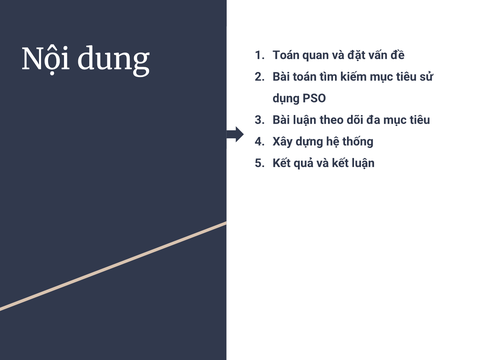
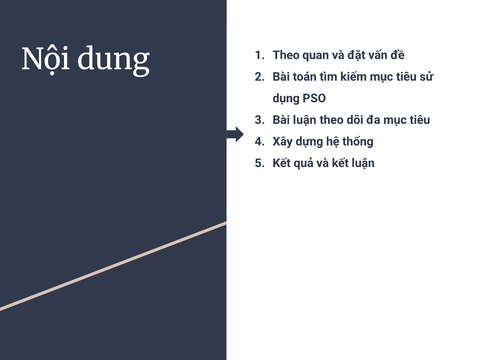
Toán: Toán -> Theo (286, 55)
